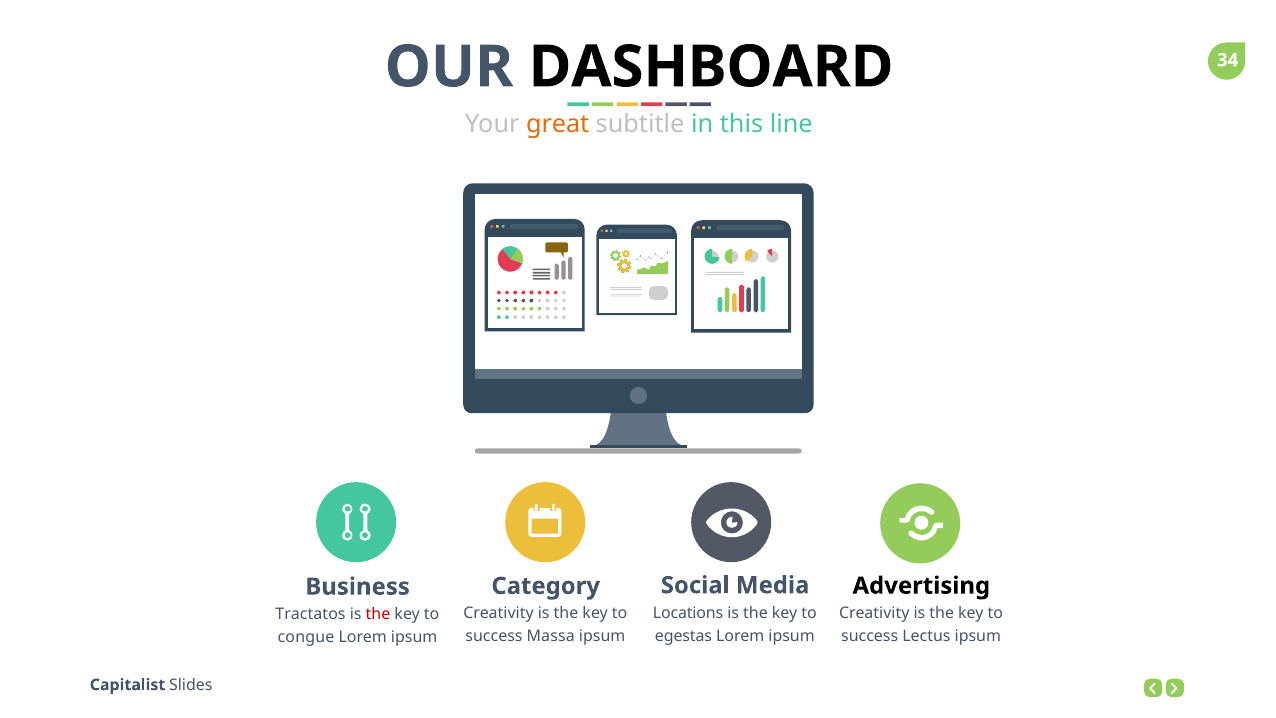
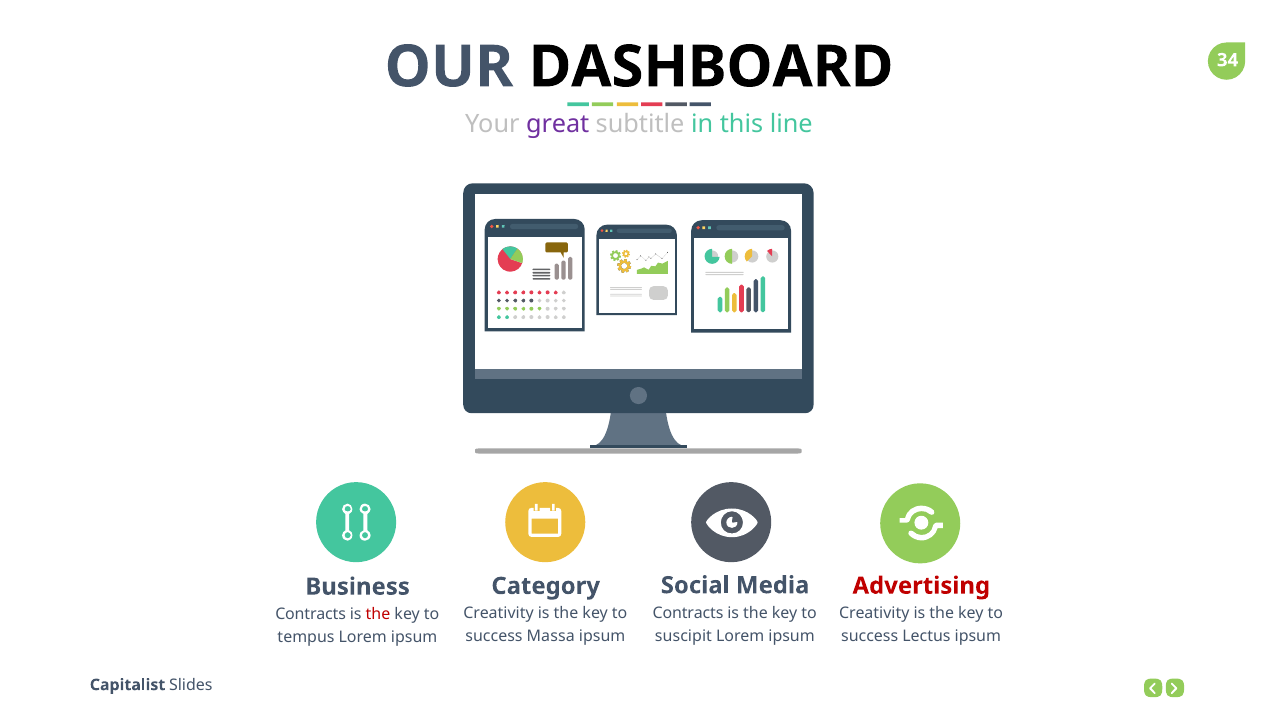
great colour: orange -> purple (558, 125)
Advertising colour: black -> red (921, 586)
Locations: Locations -> Contracts (688, 613)
Tractatos: Tractatos -> Contracts (311, 614)
egestas: egestas -> suscipit (683, 636)
congue: congue -> tempus (306, 637)
